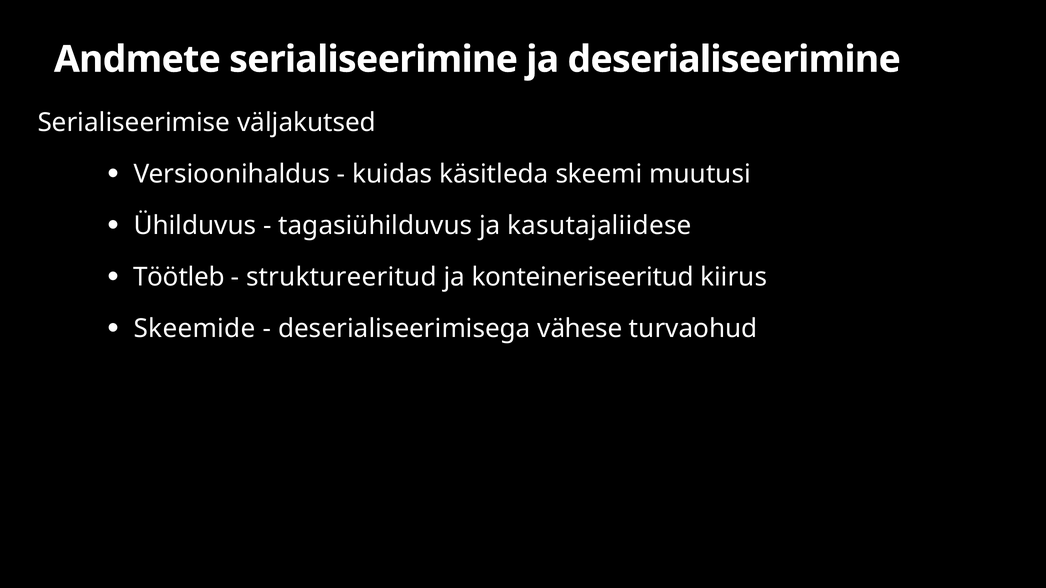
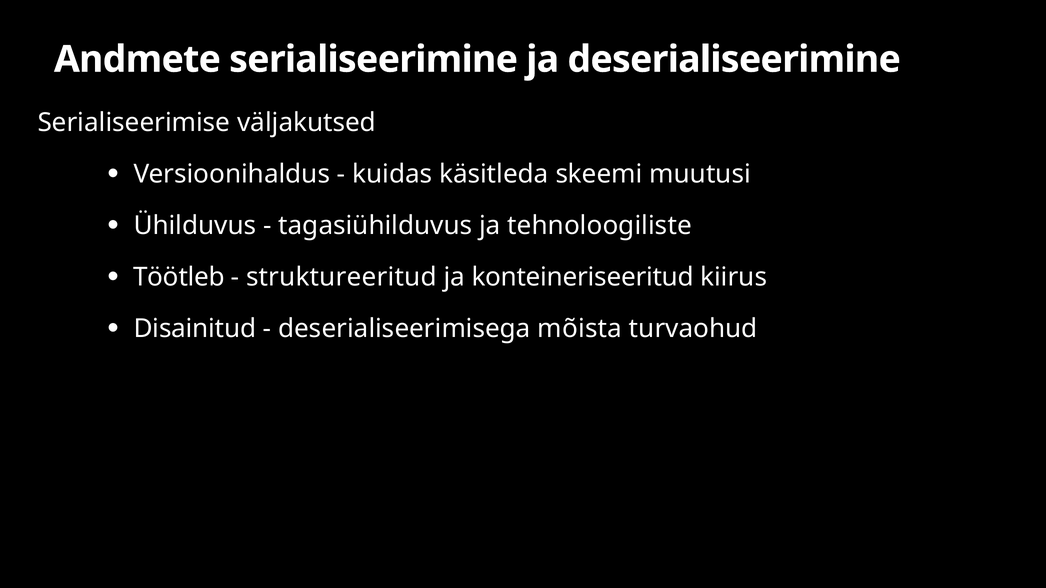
kasutajaliidese: kasutajaliidese -> tehnoloogiliste (600, 226)
Skeemide: Skeemide -> Disainitud (195, 329)
vähese: vähese -> mõista (580, 329)
